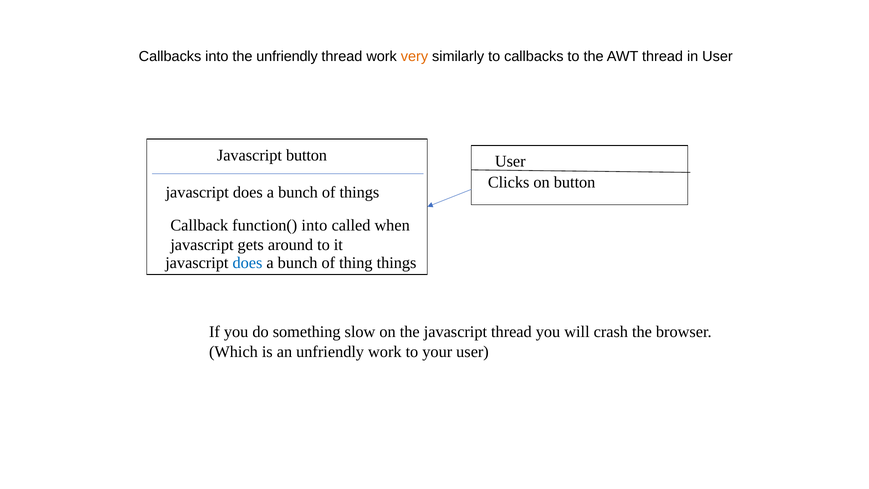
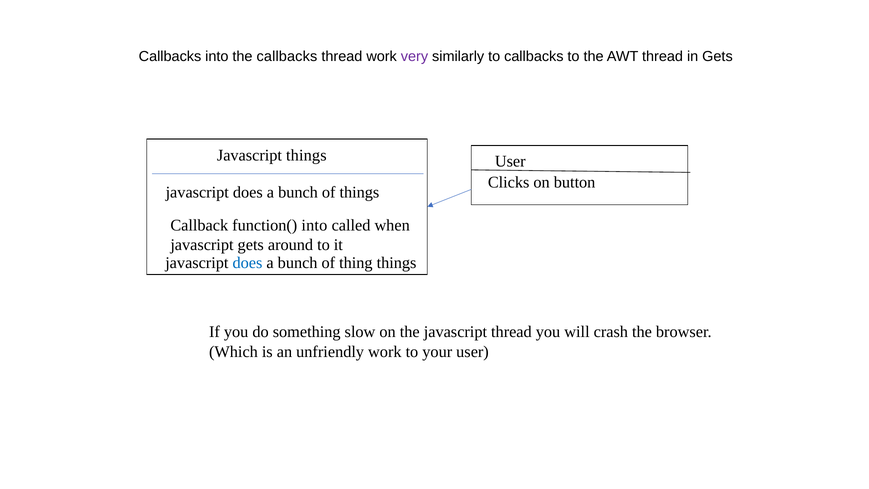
the unfriendly: unfriendly -> callbacks (287, 56)
very colour: orange -> purple (415, 56)
in User: User -> Gets (717, 56)
Javascript button: button -> things (306, 155)
